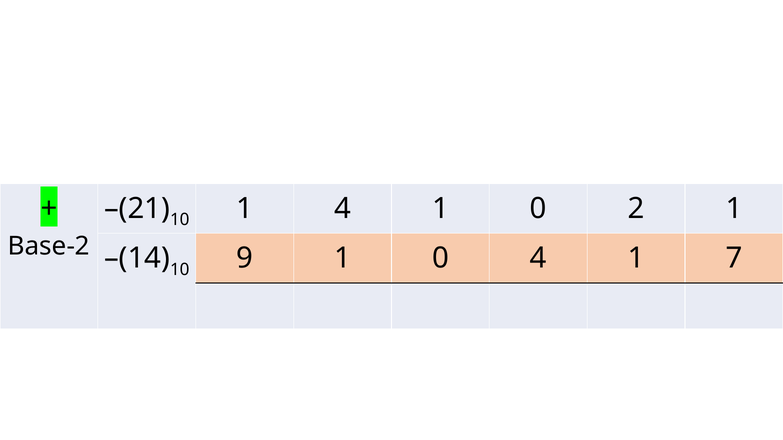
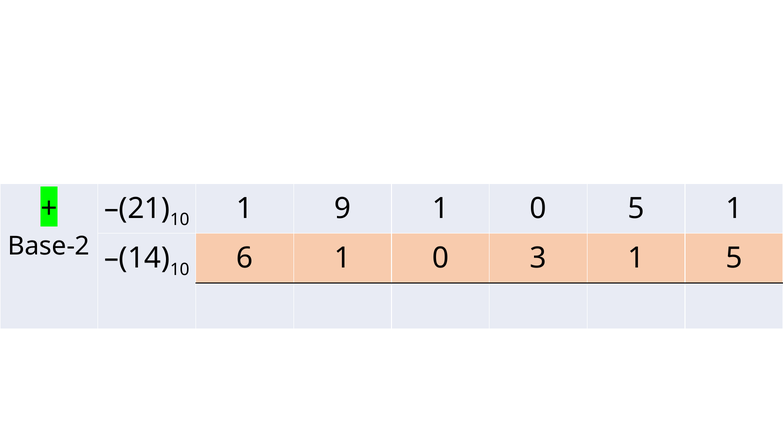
1 4: 4 -> 9 (343, 209)
0 2: 2 -> 5 (636, 209)
9: 9 -> 6 (245, 258)
0 4: 4 -> 3 (538, 258)
1 7: 7 -> 5 (734, 258)
